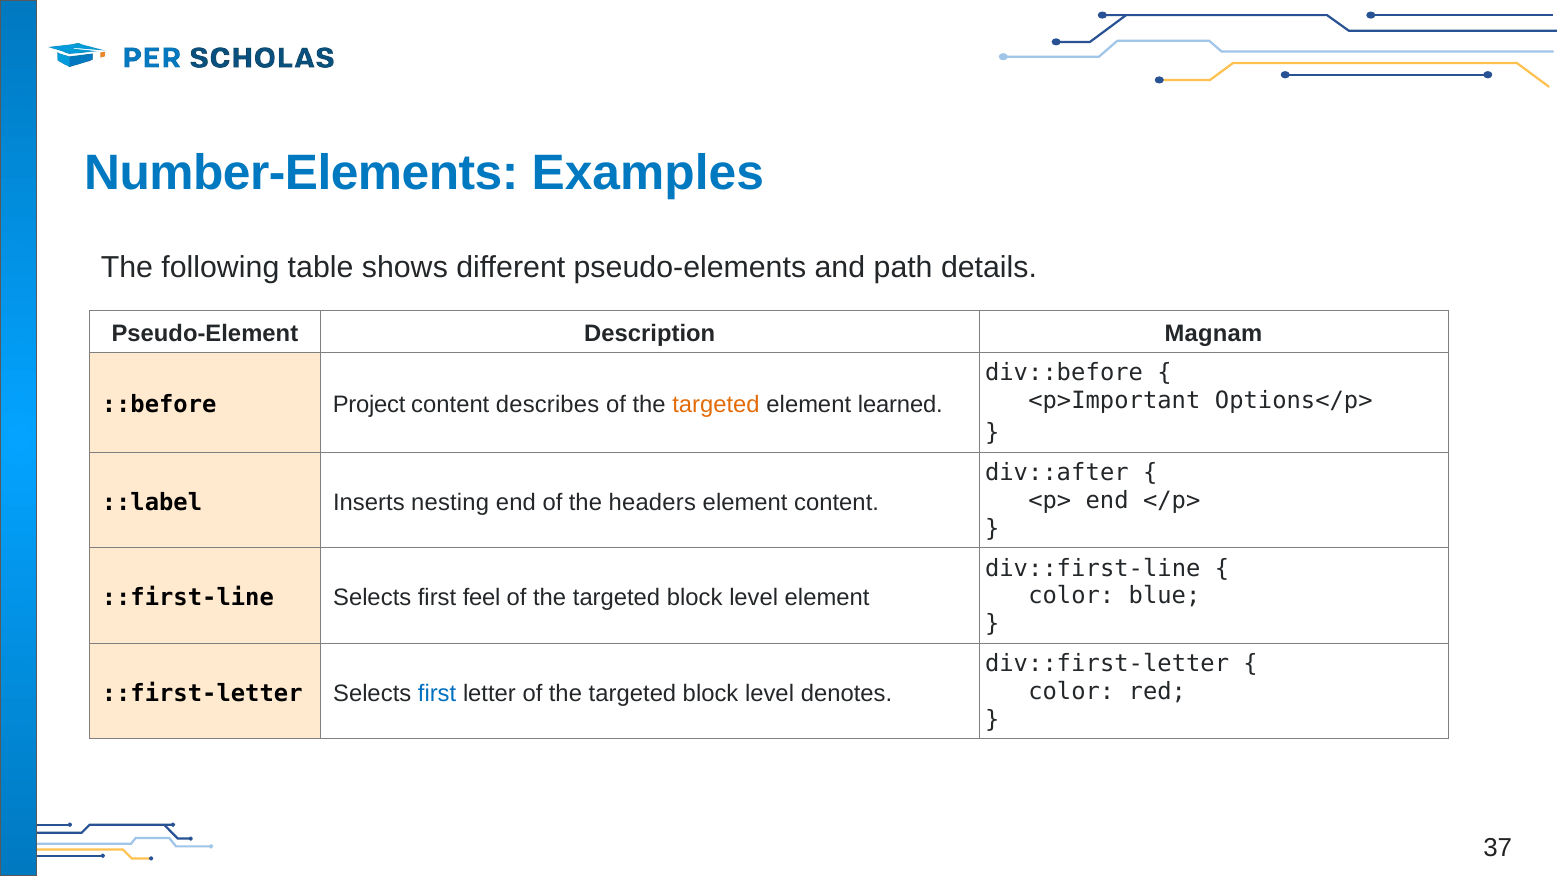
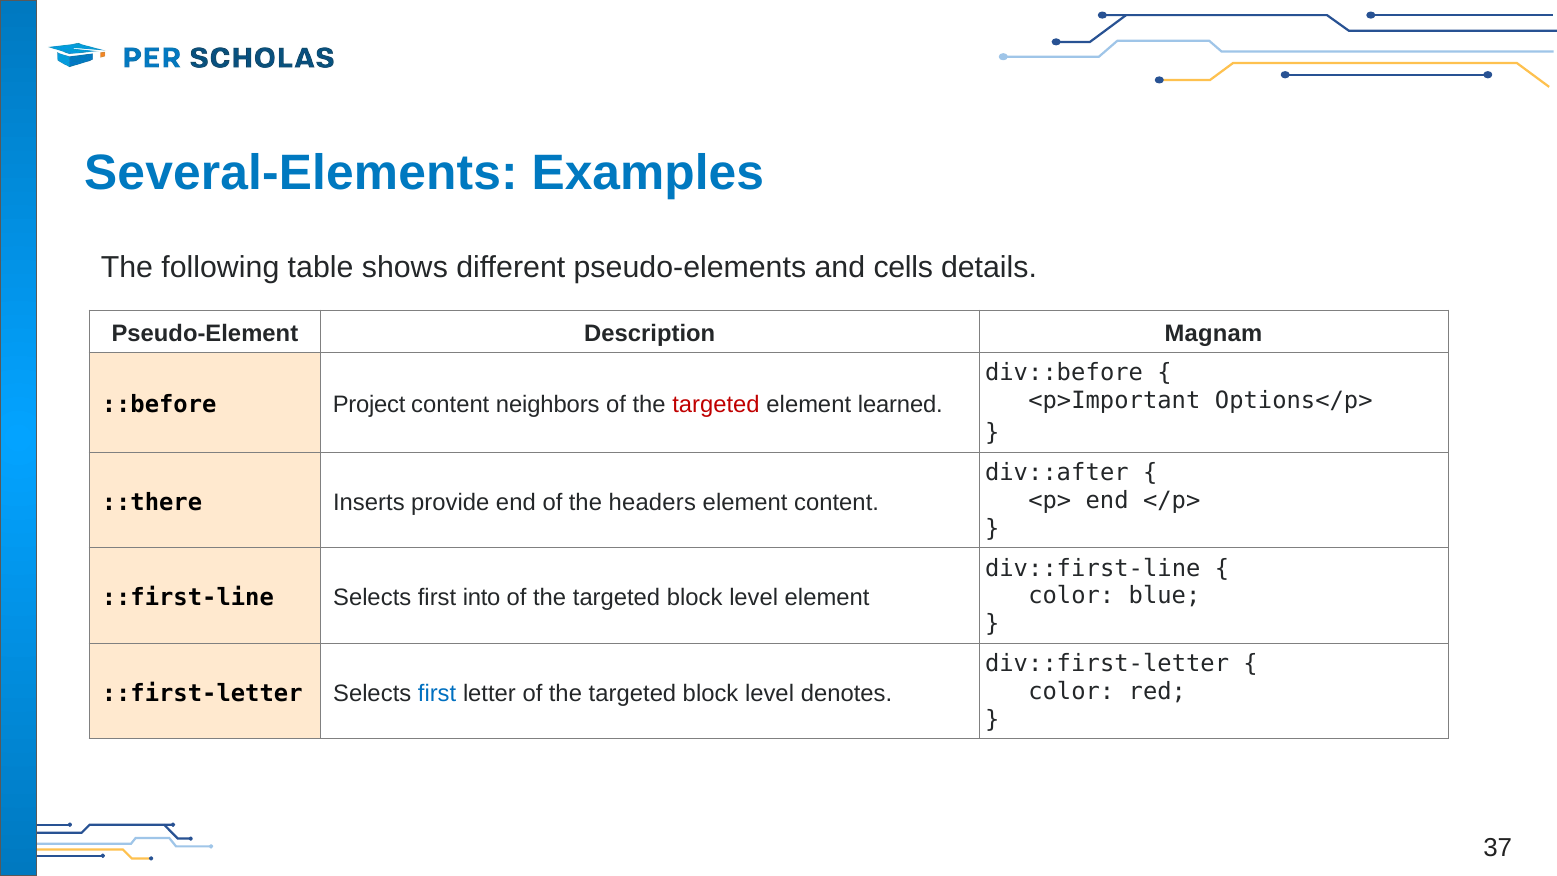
Number-Elements: Number-Elements -> Several-Elements (301, 173)
path: path -> cells (903, 267)
describes: describes -> neighbors (548, 405)
targeted colour: orange -> red (716, 405)
::label: ::label -> ::there (152, 502)
nesting: nesting -> provide (450, 502)
feel: feel -> into (482, 598)
